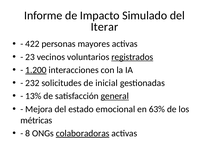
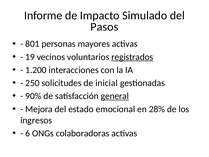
Iterar: Iterar -> Pasos (104, 27)
422: 422 -> 801 (32, 44)
23: 23 -> 19 (30, 57)
1.200 underline: present -> none (36, 70)
232: 232 -> 250 (32, 83)
13%: 13% -> 90% (33, 96)
63%: 63% -> 28% (157, 109)
métricas: métricas -> ingresos (36, 120)
8: 8 -> 6 (28, 133)
colaboradoras underline: present -> none (83, 133)
